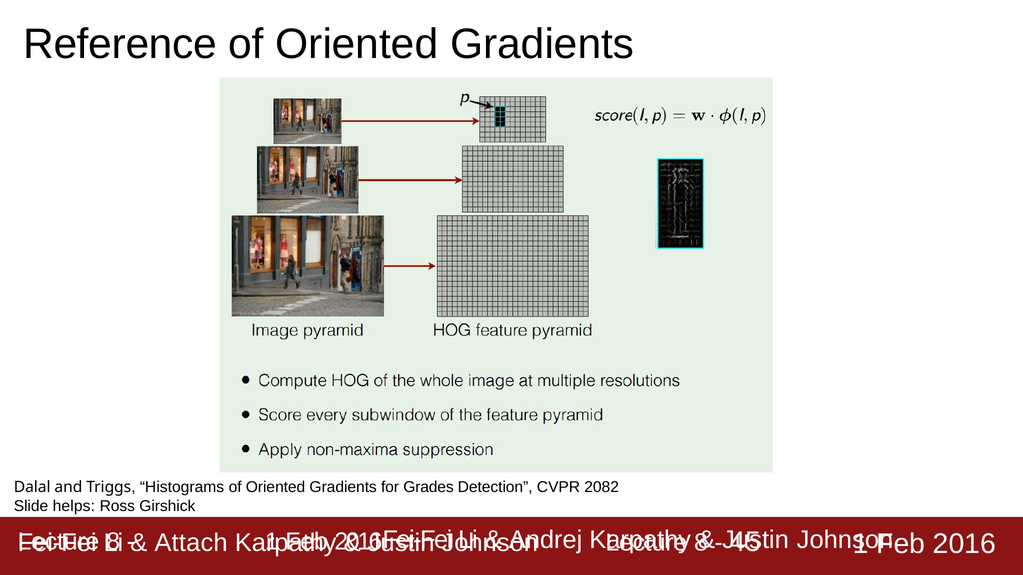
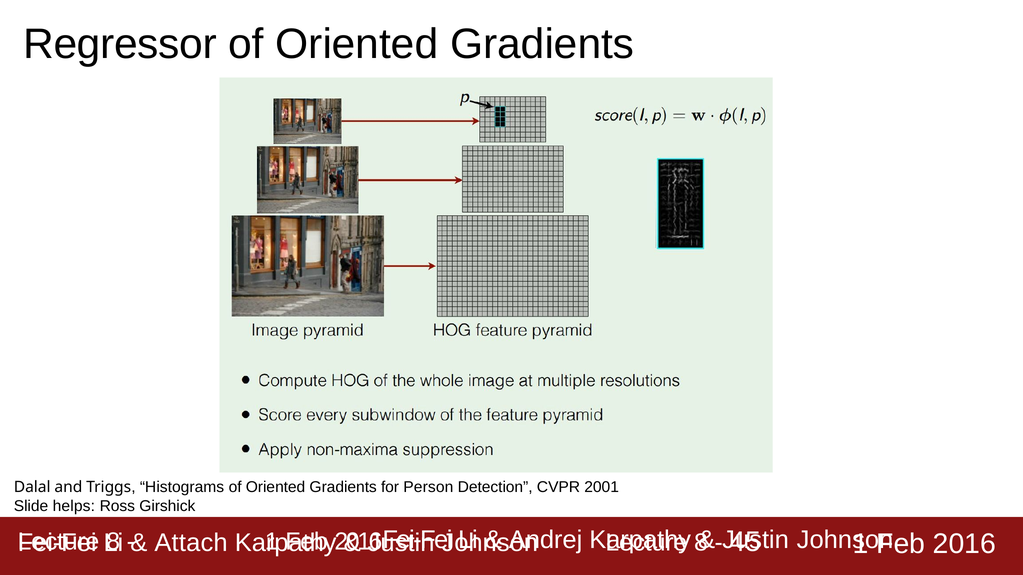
Reference: Reference -> Regressor (120, 44)
Grades: Grades -> Person (428, 487)
2082: 2082 -> 2001 (602, 487)
